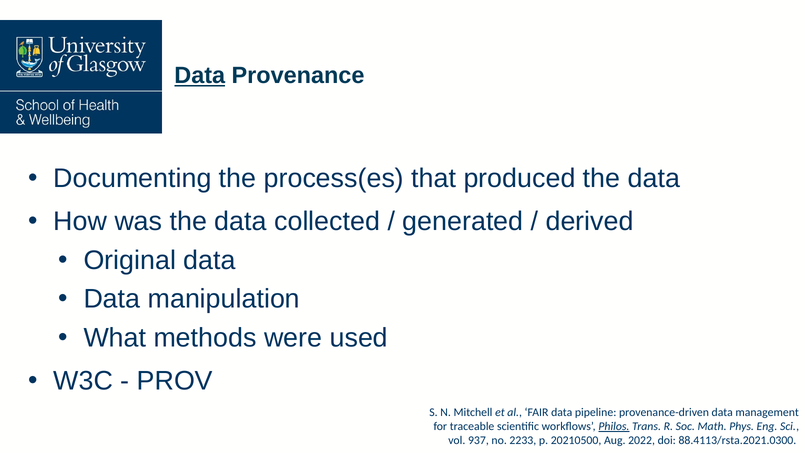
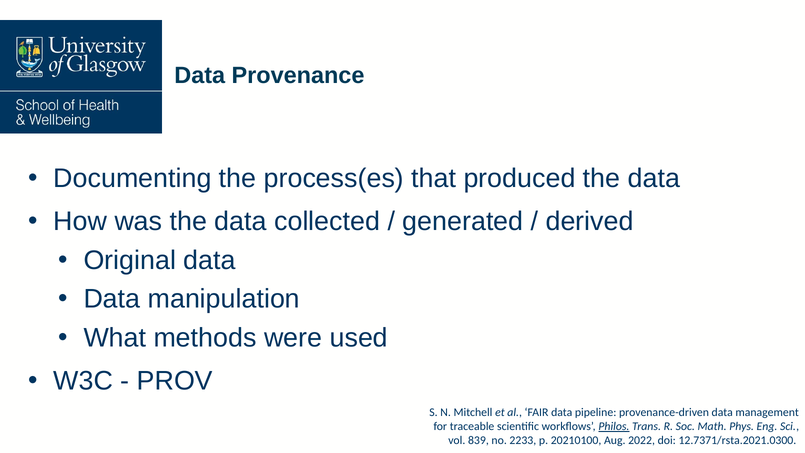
Data underline: present -> none (200, 75)
937: 937 -> 839 (478, 440)
20210500: 20210500 -> 20210100 (576, 440)
88.4113/rsta.2021.0300: 88.4113/rsta.2021.0300 -> 12.7371/rsta.2021.0300 (737, 440)
